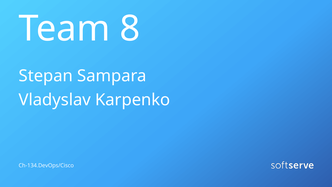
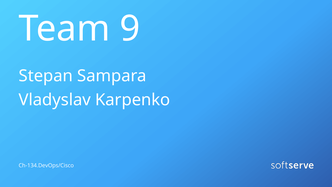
8: 8 -> 9 (130, 29)
